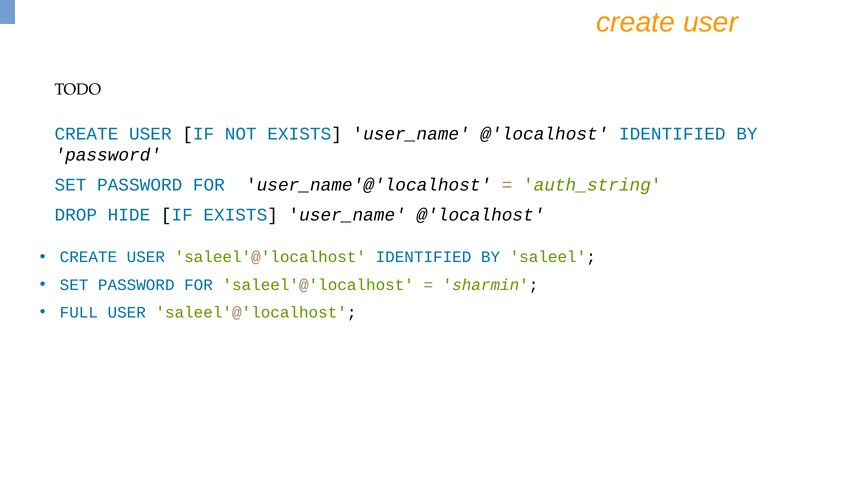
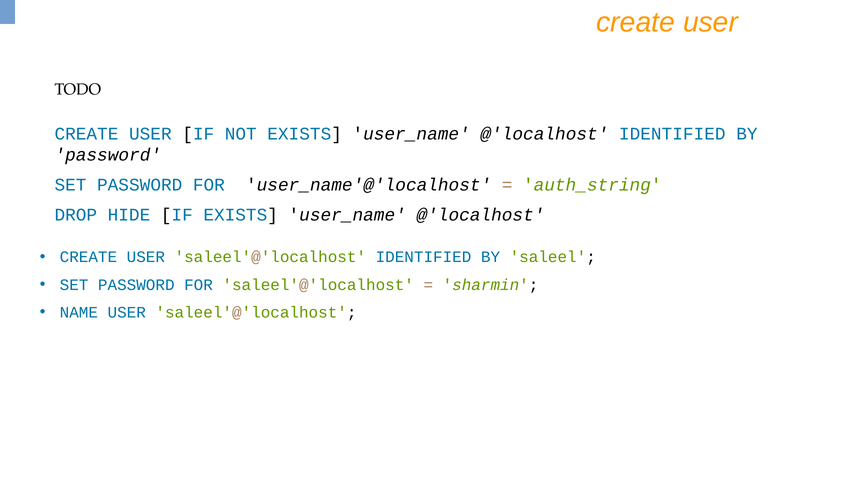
FULL: FULL -> NAME (79, 312)
